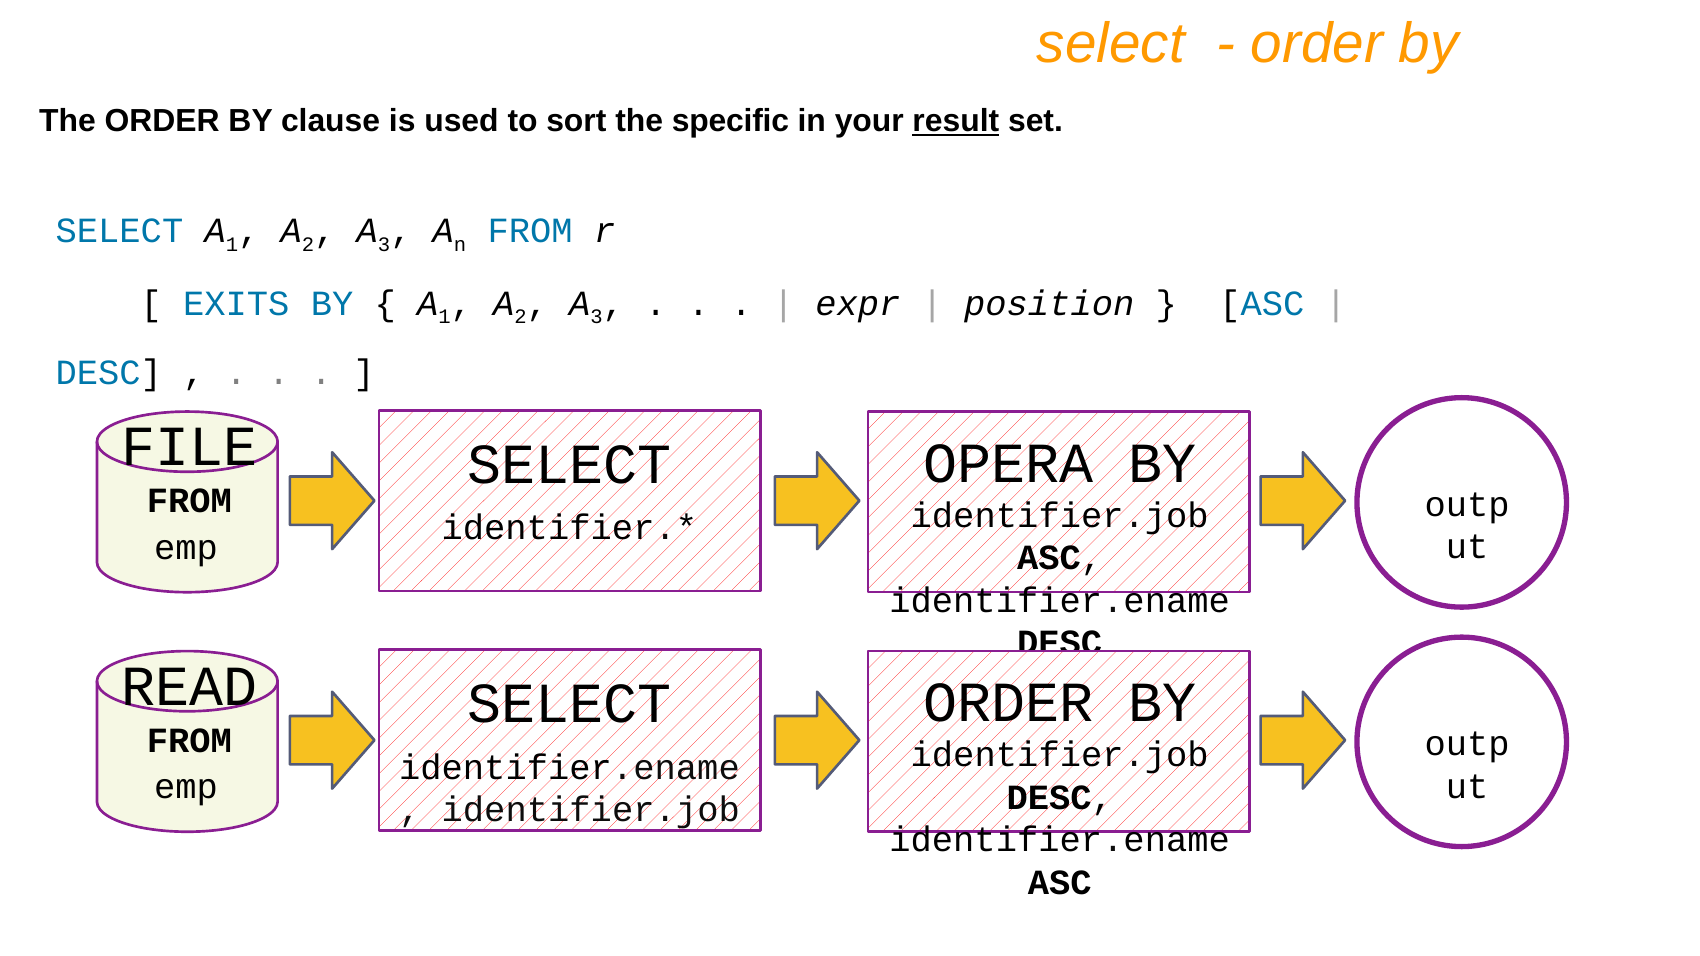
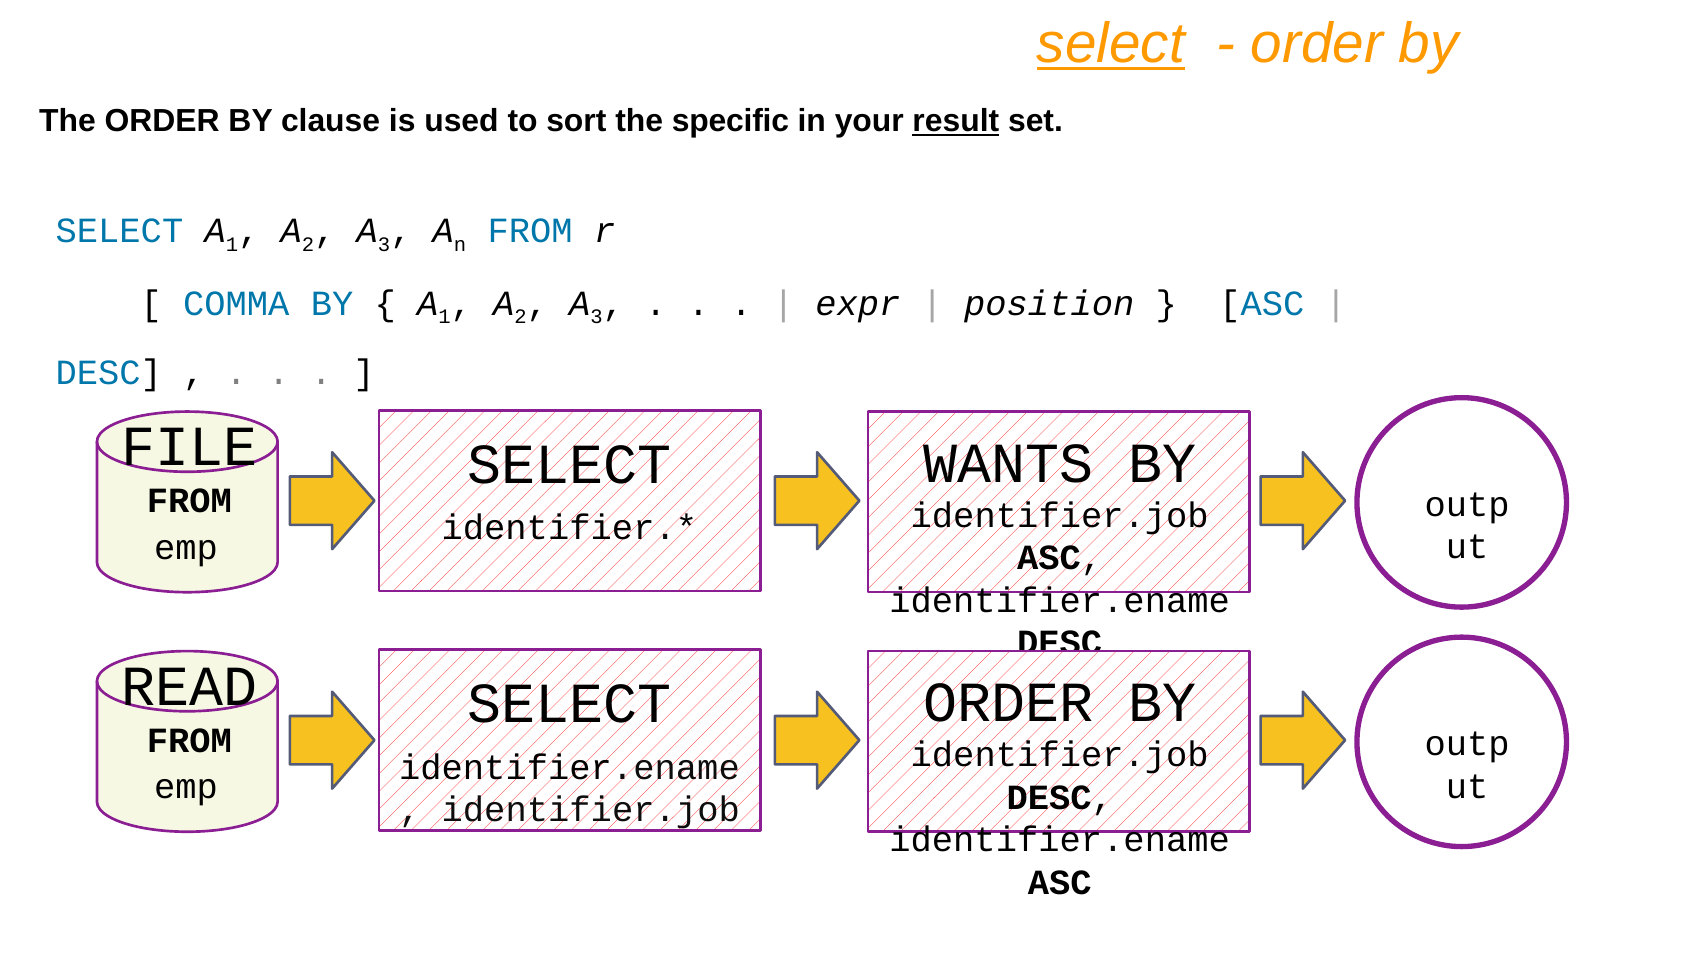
select underline: none -> present (1111, 44)
EXITS: EXITS -> COMMA (236, 303)
OPERA: OPERA -> WANTS (1009, 464)
